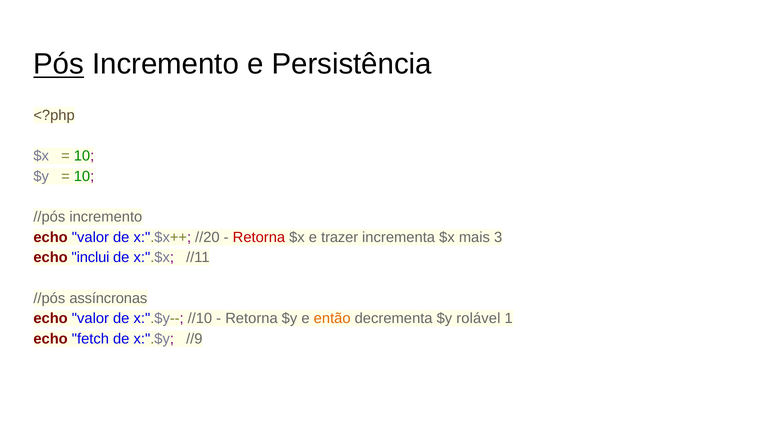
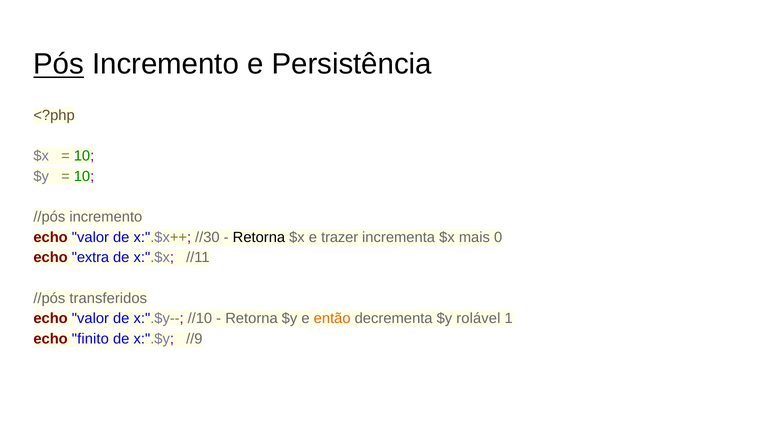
//20: //20 -> //30 (207, 237)
Retorna colour: red -> black (259, 237)
3: 3 -> 0 (498, 237)
inclui: inclui -> extra (90, 258)
assíncronas: assíncronas -> transferidos (108, 298)
fetch: fetch -> finito (90, 339)
